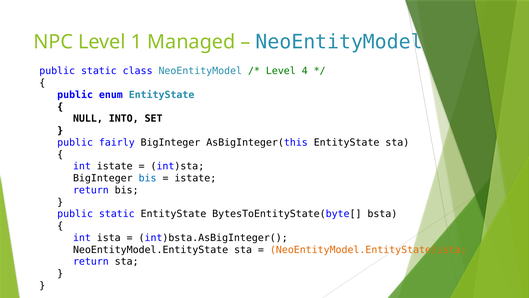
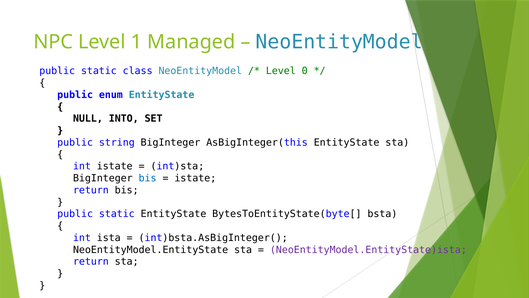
4: 4 -> 0 (305, 71)
fairly: fairly -> string (117, 142)
NeoEntityModel.EntityState)ista colour: orange -> purple (368, 249)
